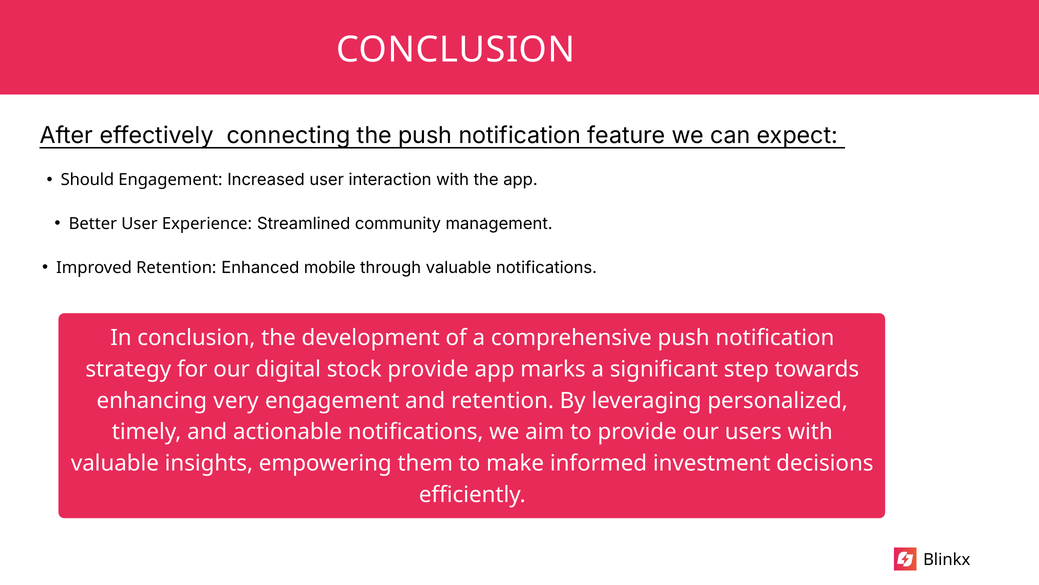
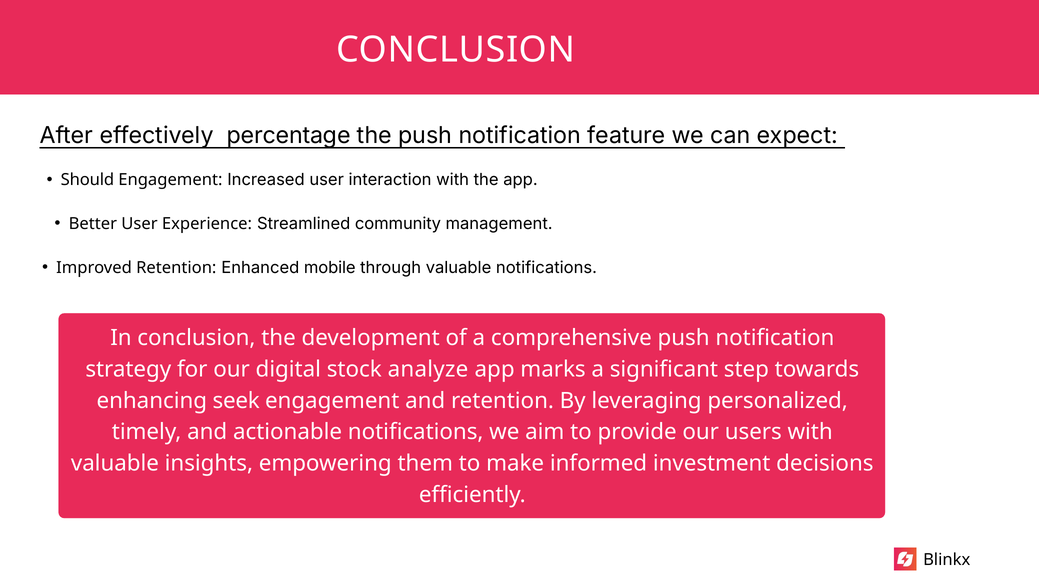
connecting: connecting -> percentage (289, 135)
stock provide: provide -> analyze (428, 369)
very: very -> seek (236, 400)
